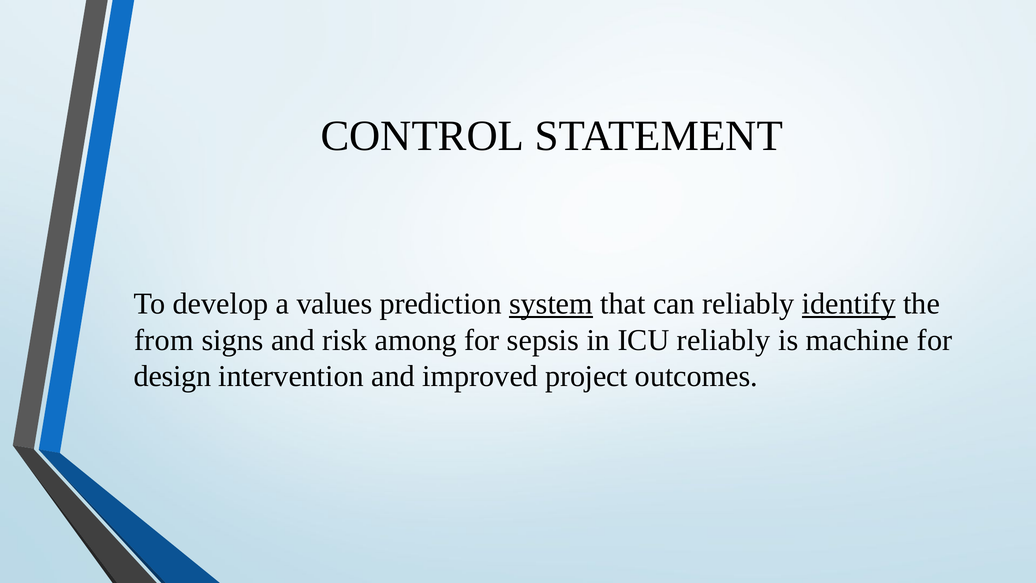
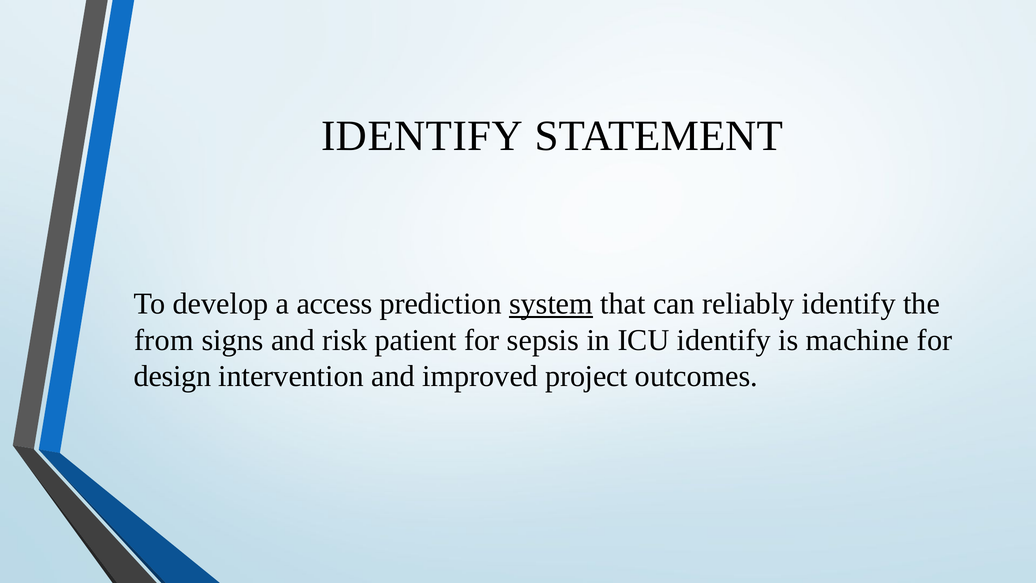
CONTROL: CONTROL -> IDENTIFY (422, 136)
values: values -> access (334, 304)
identify underline: present -> none (849, 304)
among: among -> patient (416, 340)
ICU reliably: reliably -> identify (724, 340)
